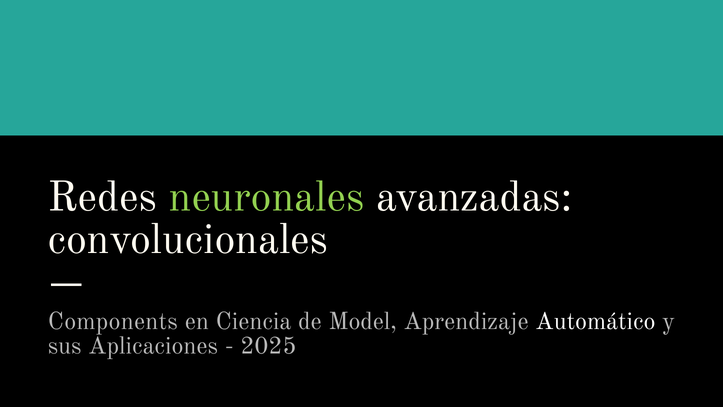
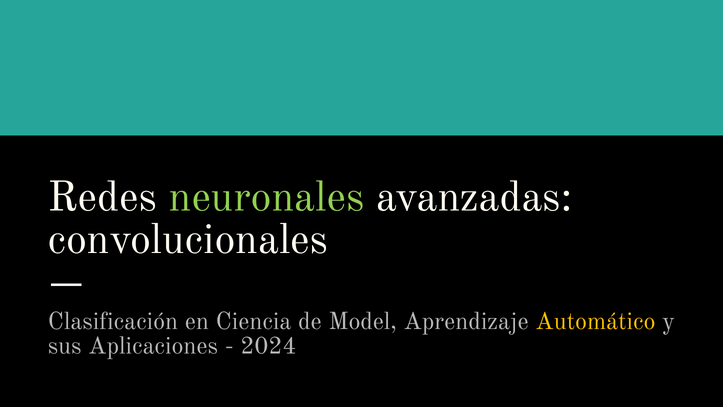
Components: Components -> Clasificación (113, 321)
Automático colour: white -> yellow (595, 321)
2025: 2025 -> 2024 (268, 345)
